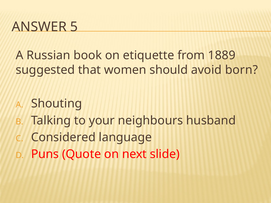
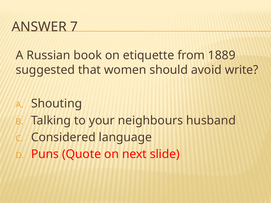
5: 5 -> 7 (74, 27)
born: born -> write (242, 70)
